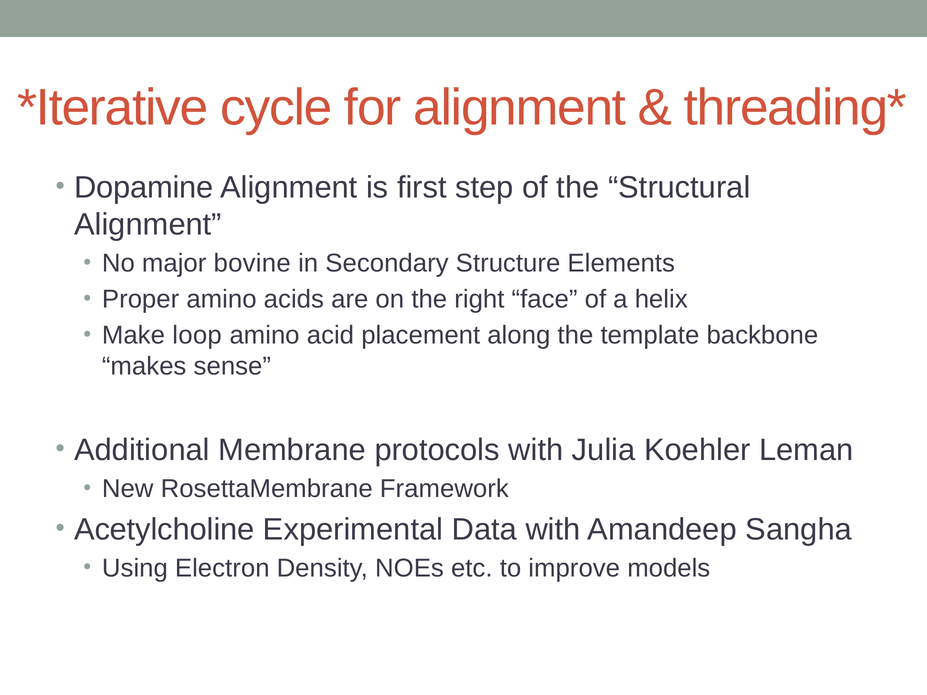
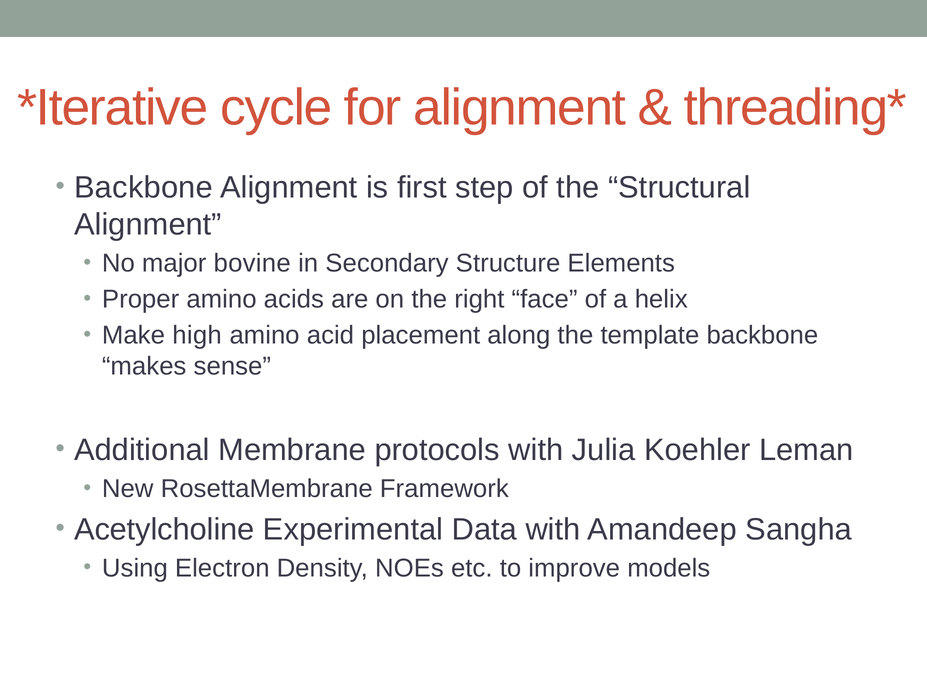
Dopamine: Dopamine -> Backbone (144, 188)
loop: loop -> high (197, 336)
